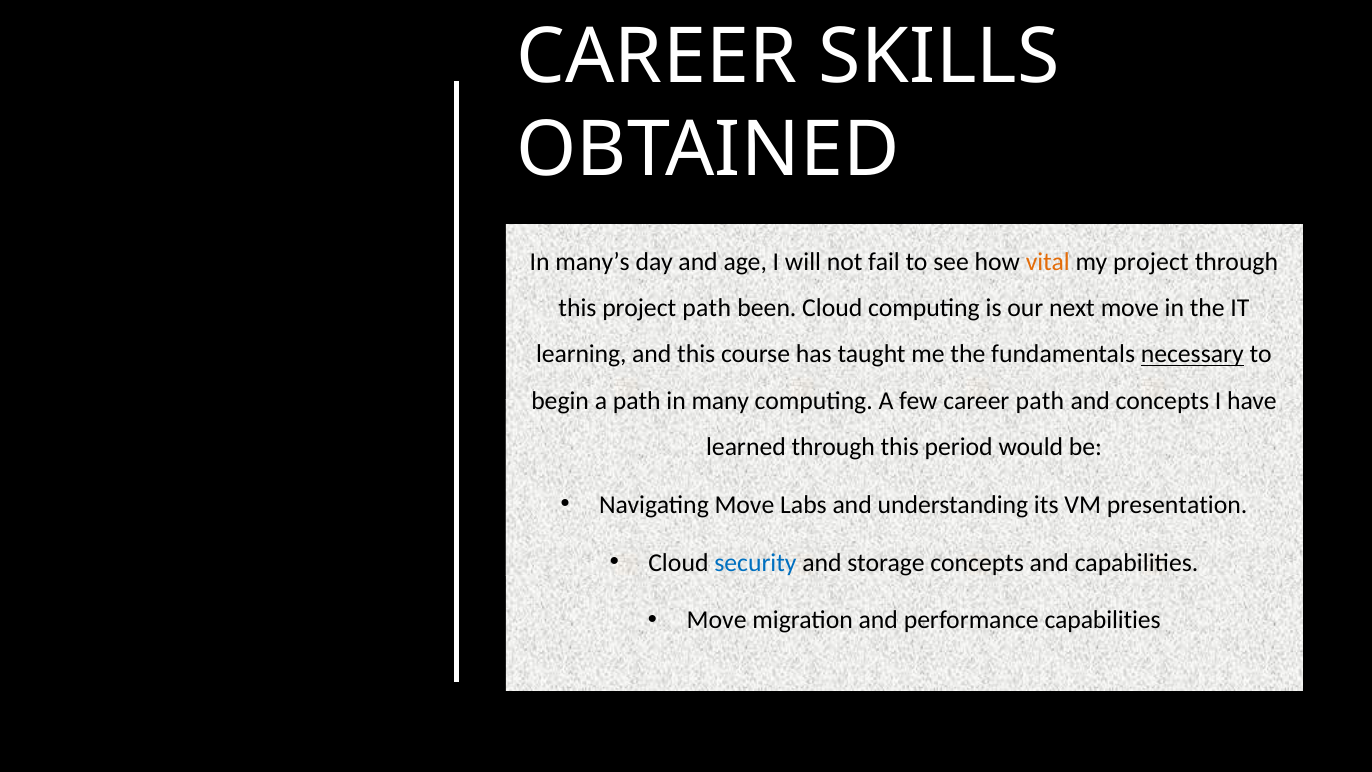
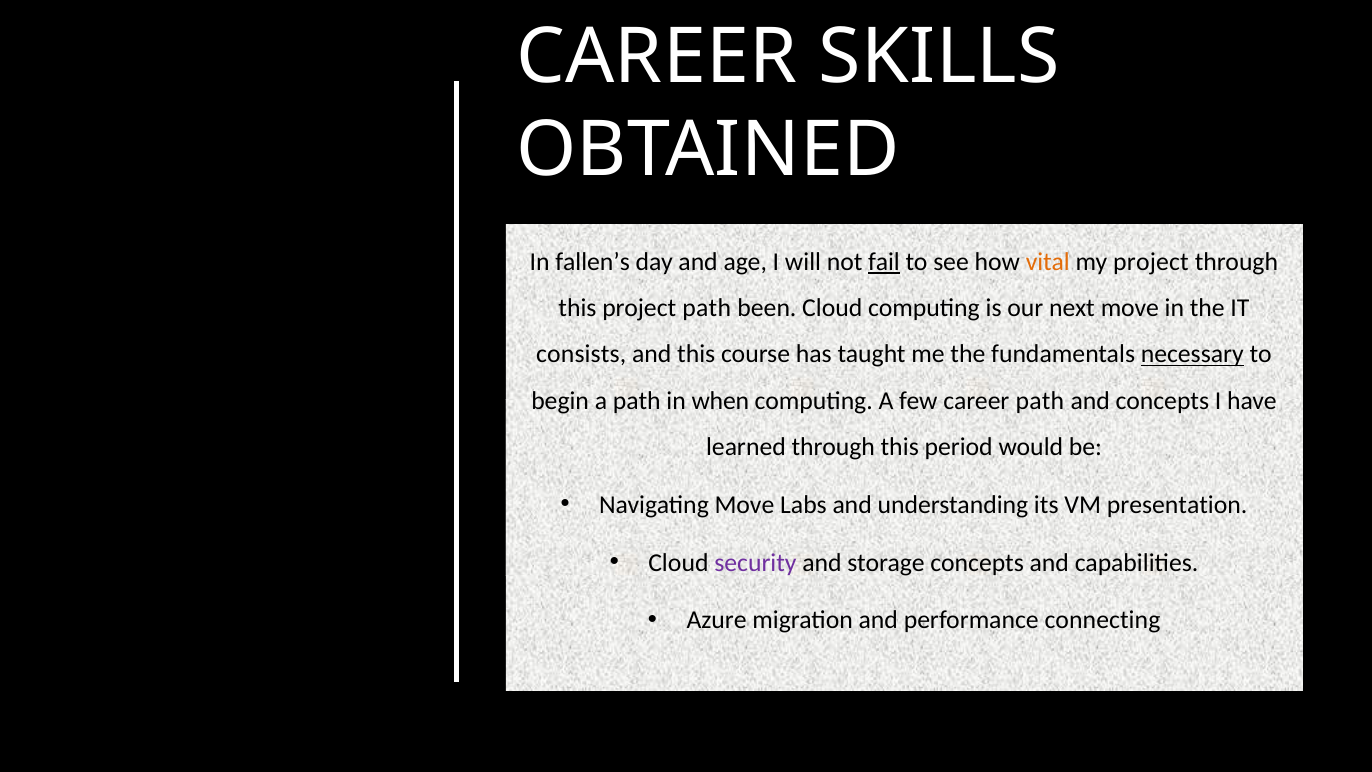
many’s: many’s -> fallen’s (593, 262)
fail underline: none -> present (884, 262)
learning: learning -> consists (581, 354)
many: many -> when (720, 401)
security colour: blue -> purple (755, 562)
Move: Move -> Azure (717, 620)
performance capabilities: capabilities -> connecting (1102, 620)
